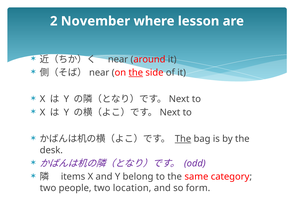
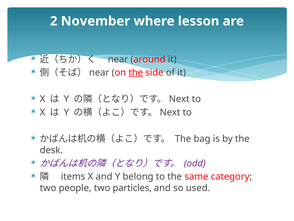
The underline: present -> none (183, 139)
location: location -> particles (132, 187)
form: form -> used (198, 187)
